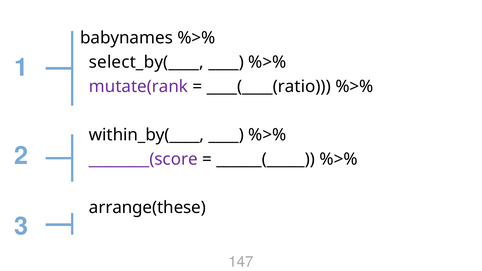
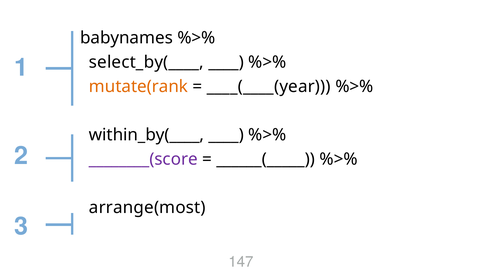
mutate(rank colour: purple -> orange (139, 86)
____(____(ratio: ____(____(ratio -> ____(____(year (269, 86)
arrange(these: arrange(these -> arrange(most (147, 208)
